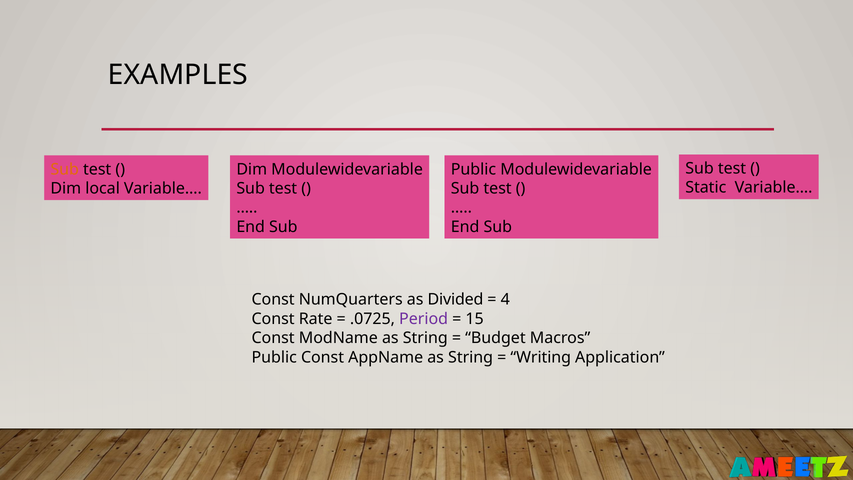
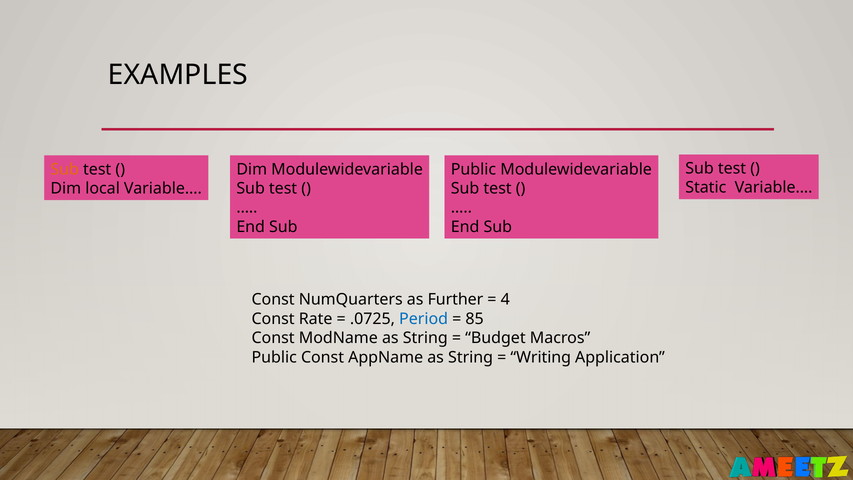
Divided: Divided -> Further (455, 300)
Period colour: purple -> blue (424, 319)
15: 15 -> 85 (475, 319)
